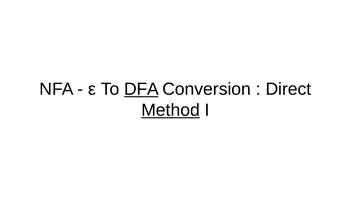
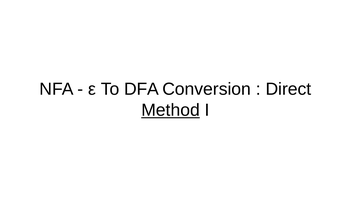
DFA underline: present -> none (141, 89)
